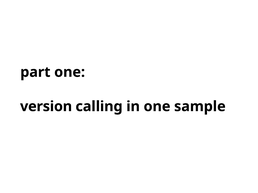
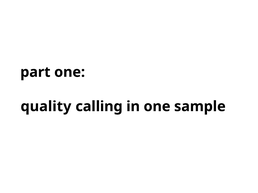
version: version -> quality (46, 107)
